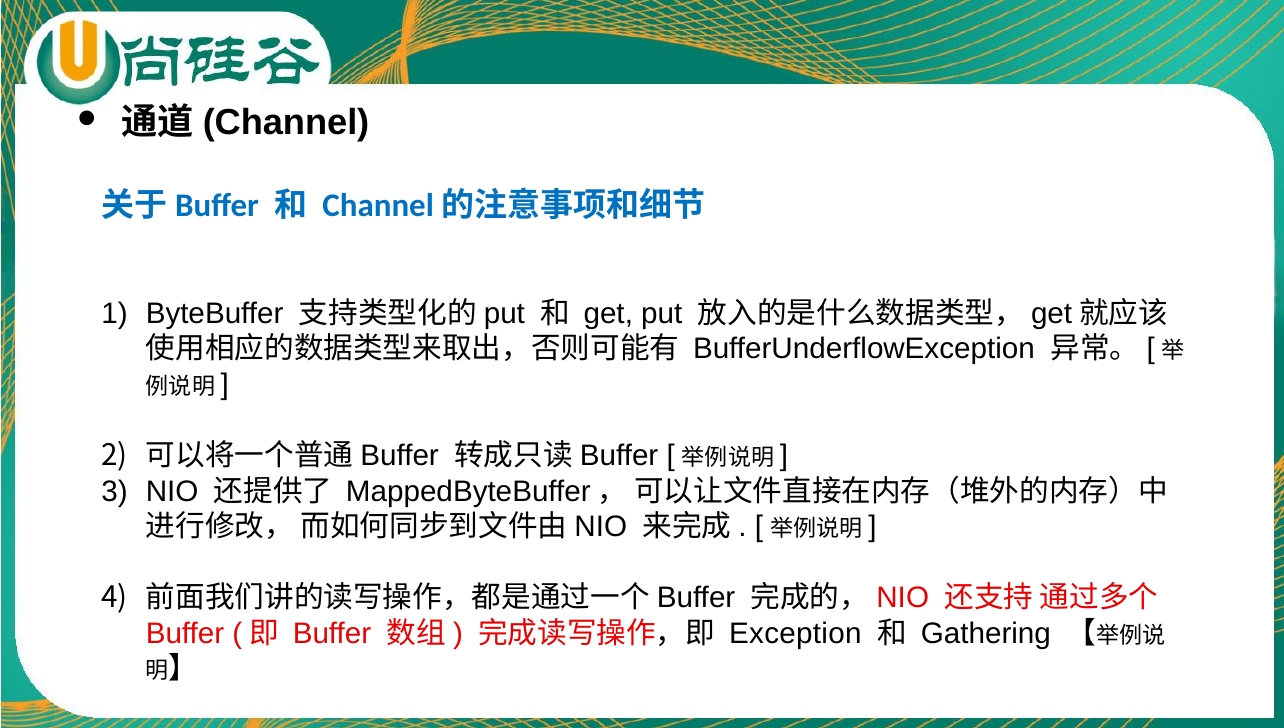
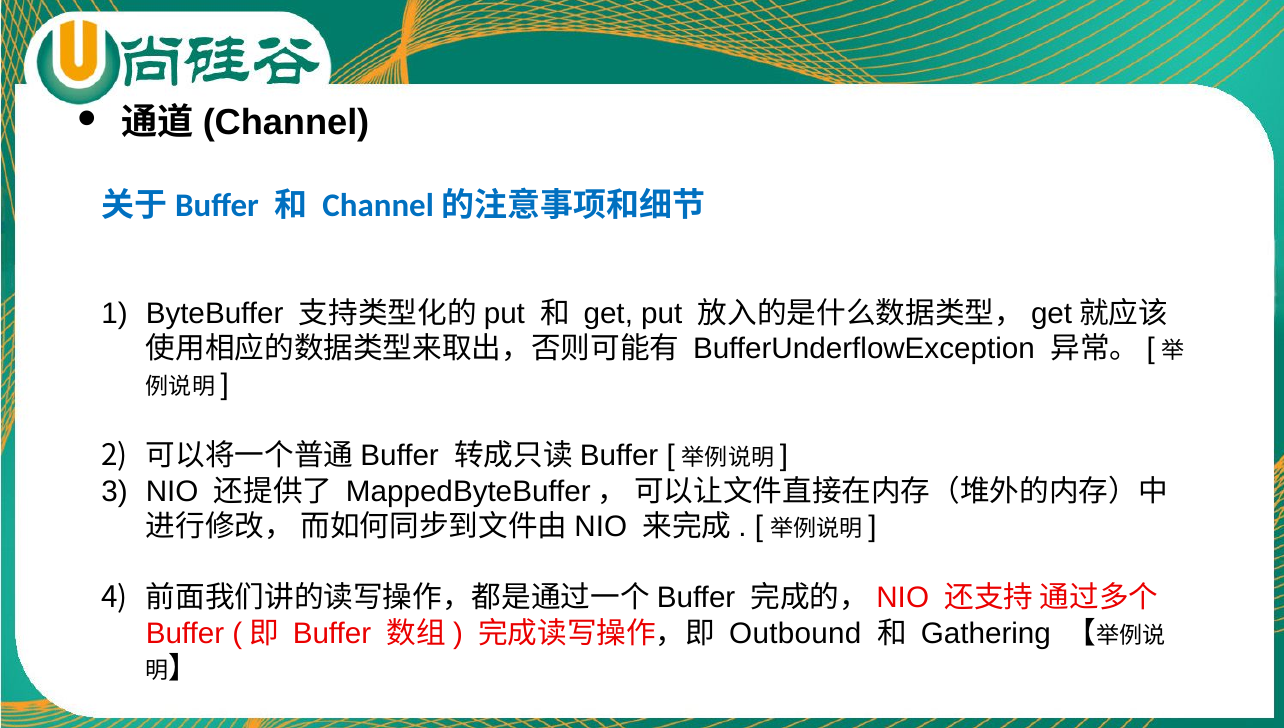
Exception: Exception -> Outbound (795, 634)
